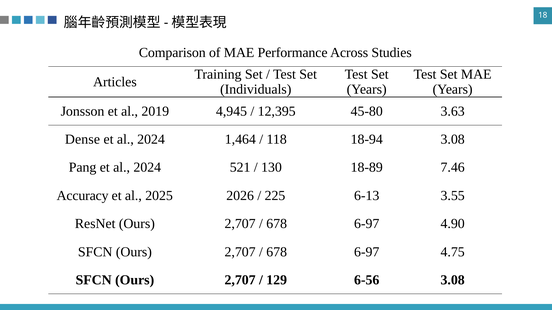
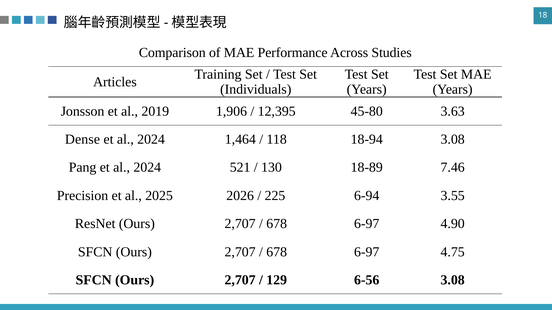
4,945: 4,945 -> 1,906 (231, 111)
Accuracy: Accuracy -> Precision (83, 196)
6-13: 6-13 -> 6-94 (367, 196)
